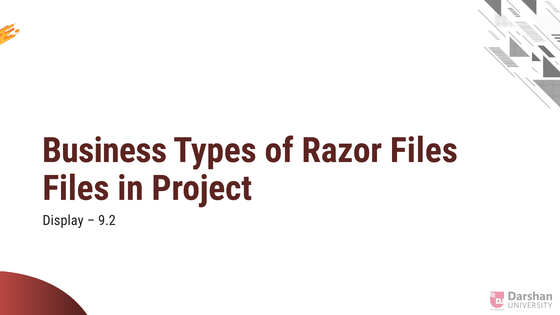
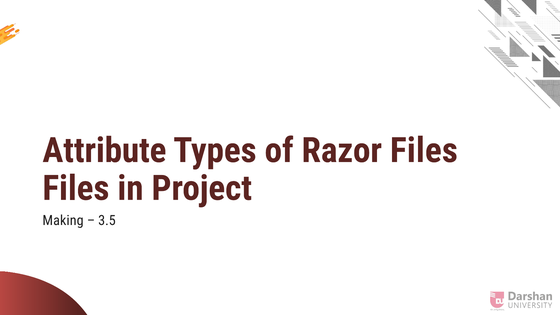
Business: Business -> Attribute (104, 151)
Display: Display -> Making (63, 220)
9.2: 9.2 -> 3.5 (107, 220)
